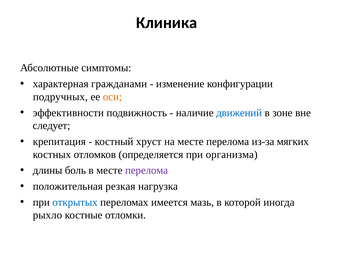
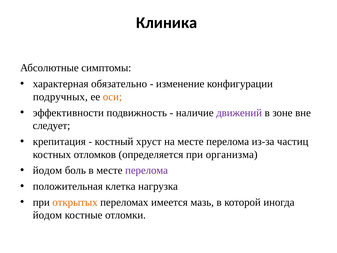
гражданами: гражданами -> обязательно (119, 84)
движений colour: blue -> purple (239, 113)
мягких: мягких -> частиц (293, 141)
длины: длины -> йодом (47, 170)
резкая: резкая -> клетка (120, 186)
открытых colour: blue -> orange (75, 202)
рыхло: рыхло -> йодом (47, 215)
